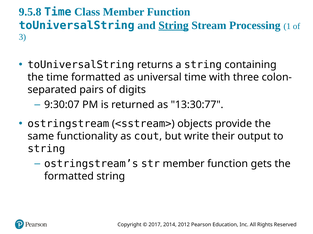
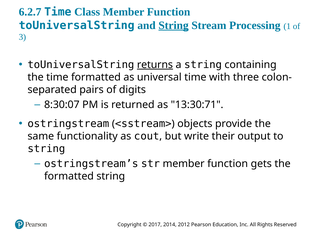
9.5.8: 9.5.8 -> 6.2.7 (30, 12)
returns underline: none -> present (155, 65)
9:30:07: 9:30:07 -> 8:30:07 (62, 105)
13:30:77: 13:30:77 -> 13:30:71 (197, 105)
